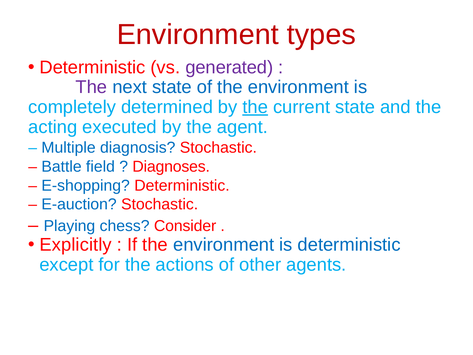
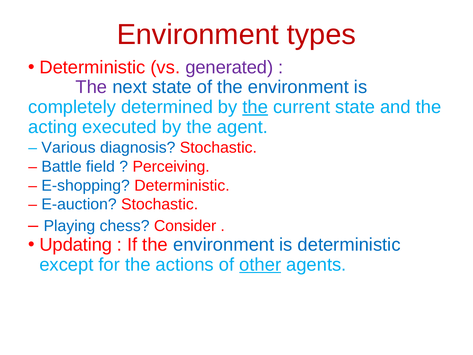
Multiple: Multiple -> Various (68, 148)
Diagnoses: Diagnoses -> Perceiving (171, 166)
Explicitly: Explicitly -> Updating (76, 245)
other underline: none -> present (260, 264)
